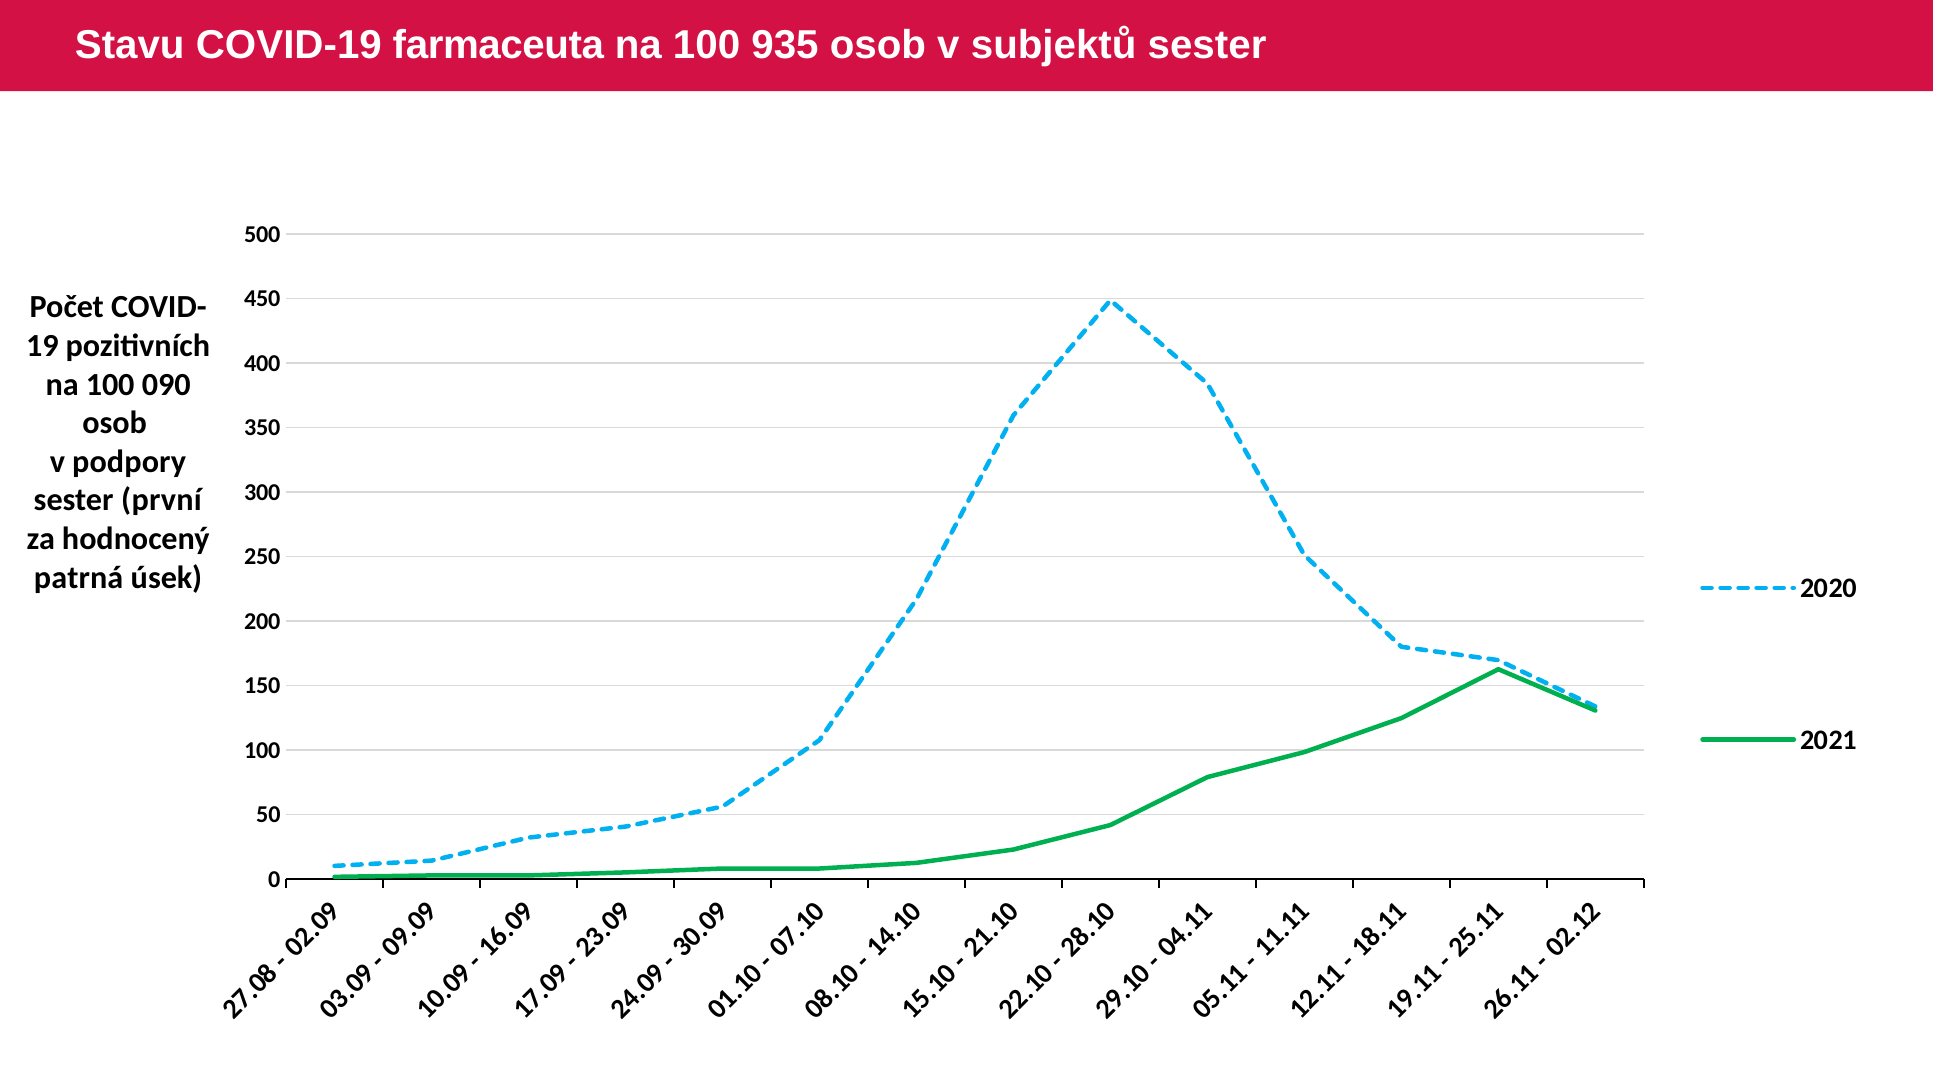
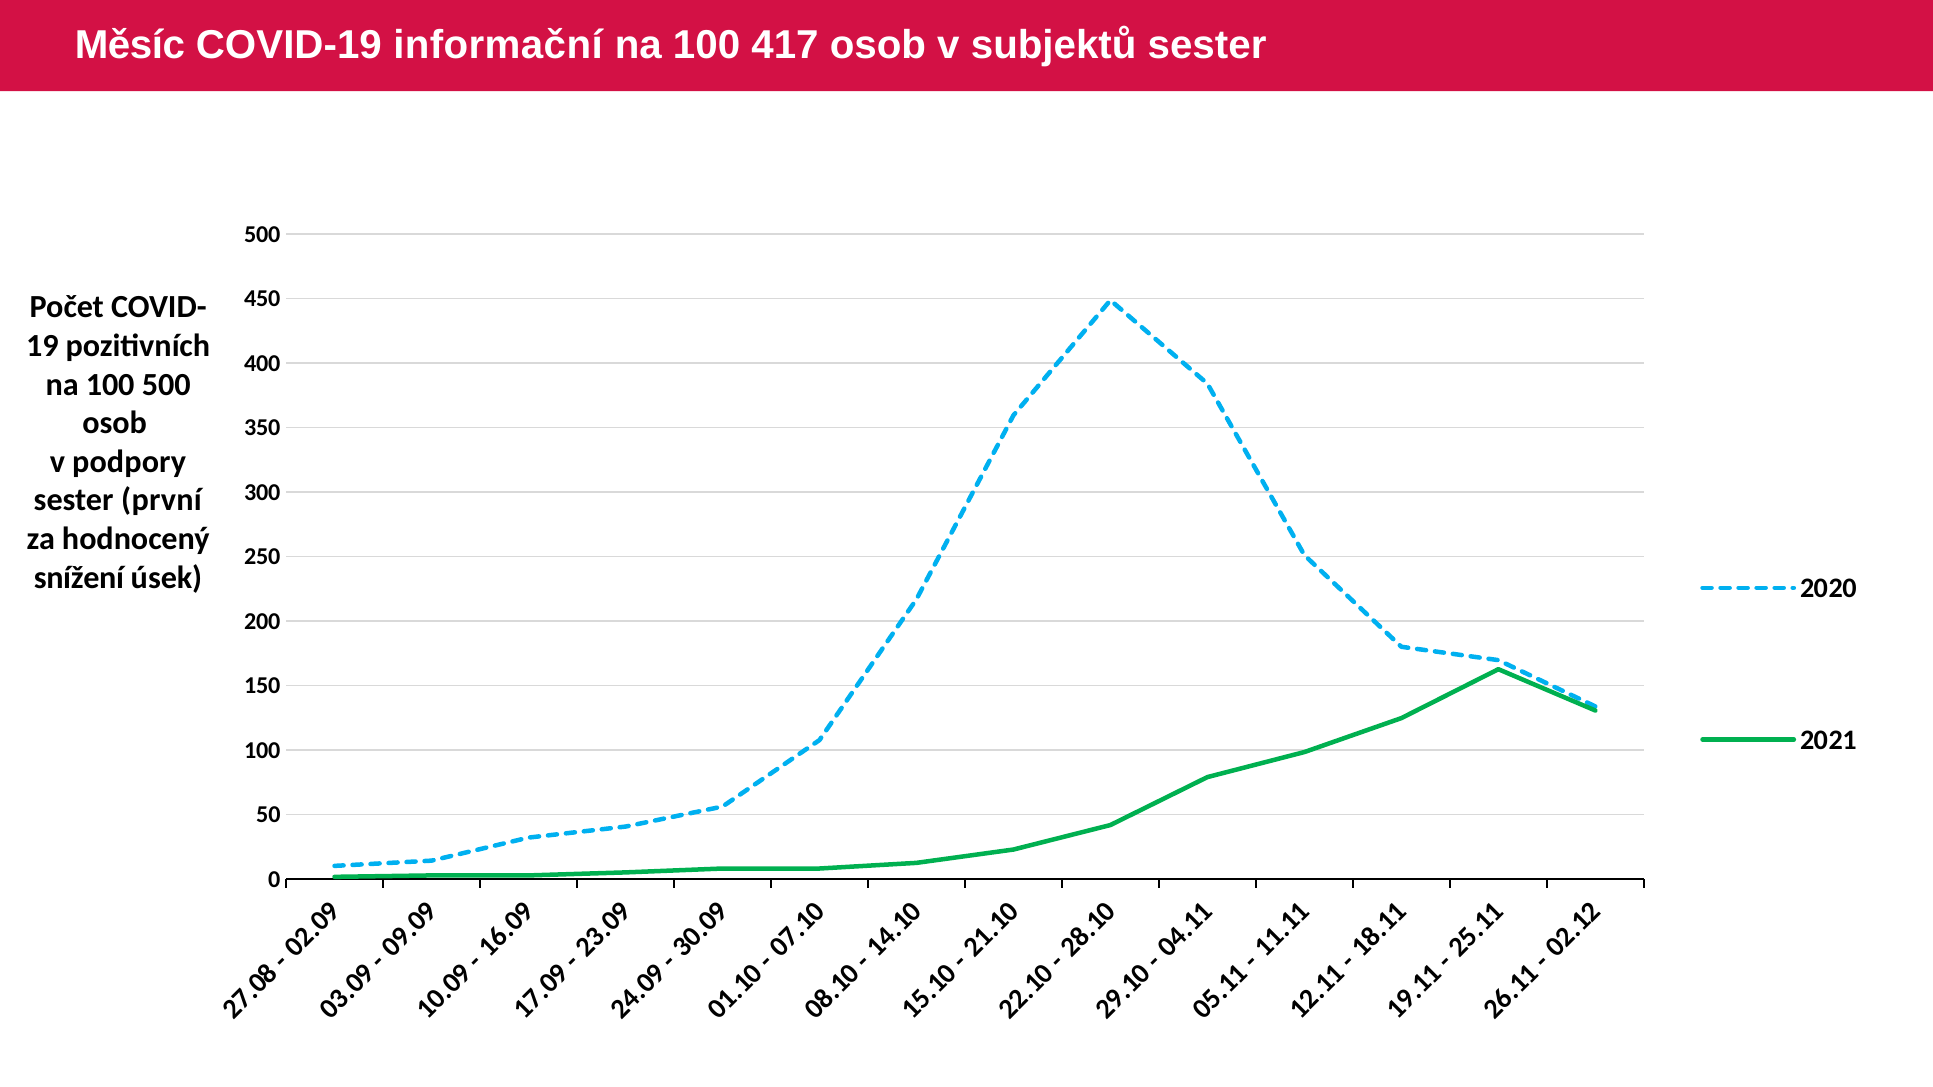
Stavu: Stavu -> Měsíc (130, 45)
farmaceuta: farmaceuta -> informační (498, 45)
935: 935 -> 417 (785, 45)
100 090: 090 -> 500 (166, 385)
patrná: patrná -> snížení (79, 578)
